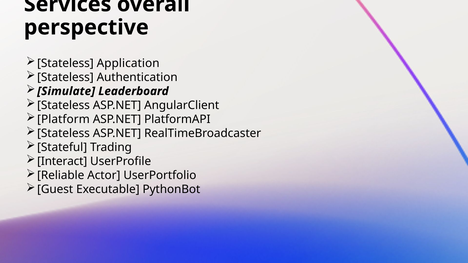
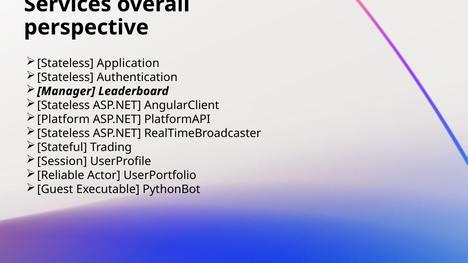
Simulate: Simulate -> Manager (66, 91)
Interact: Interact -> Session (62, 162)
